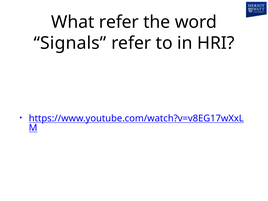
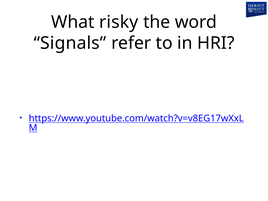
What refer: refer -> risky (119, 22)
